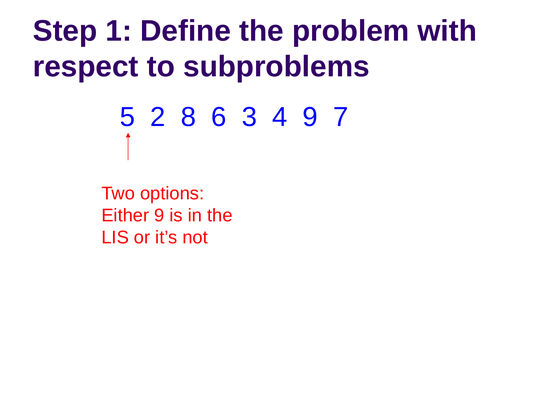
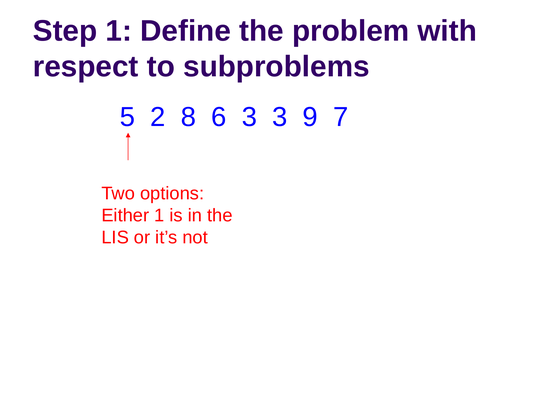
3 4: 4 -> 3 (280, 117)
Either 9: 9 -> 1 (159, 215)
